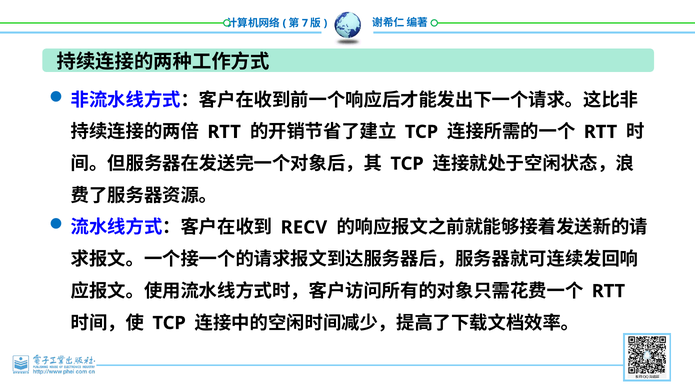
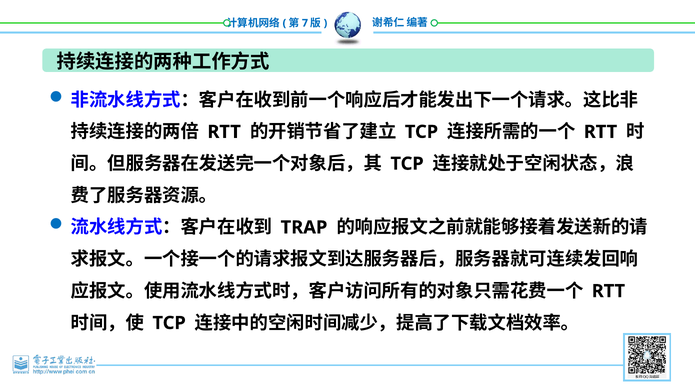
RECV: RECV -> TRAP (304, 227)
